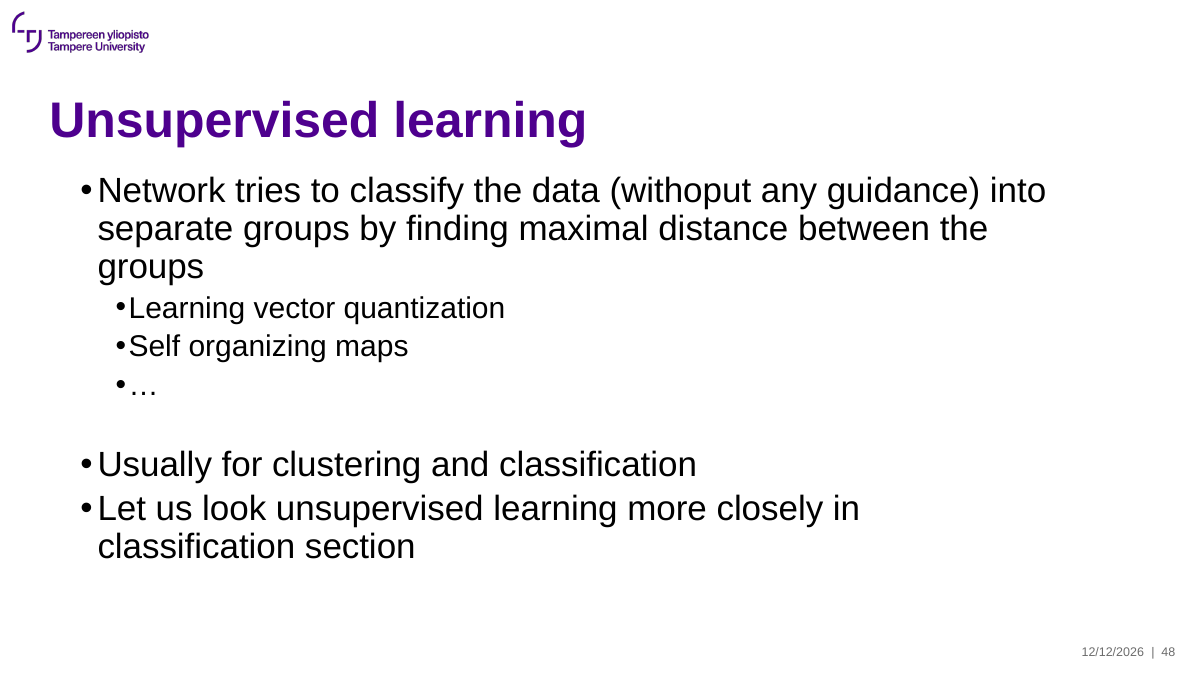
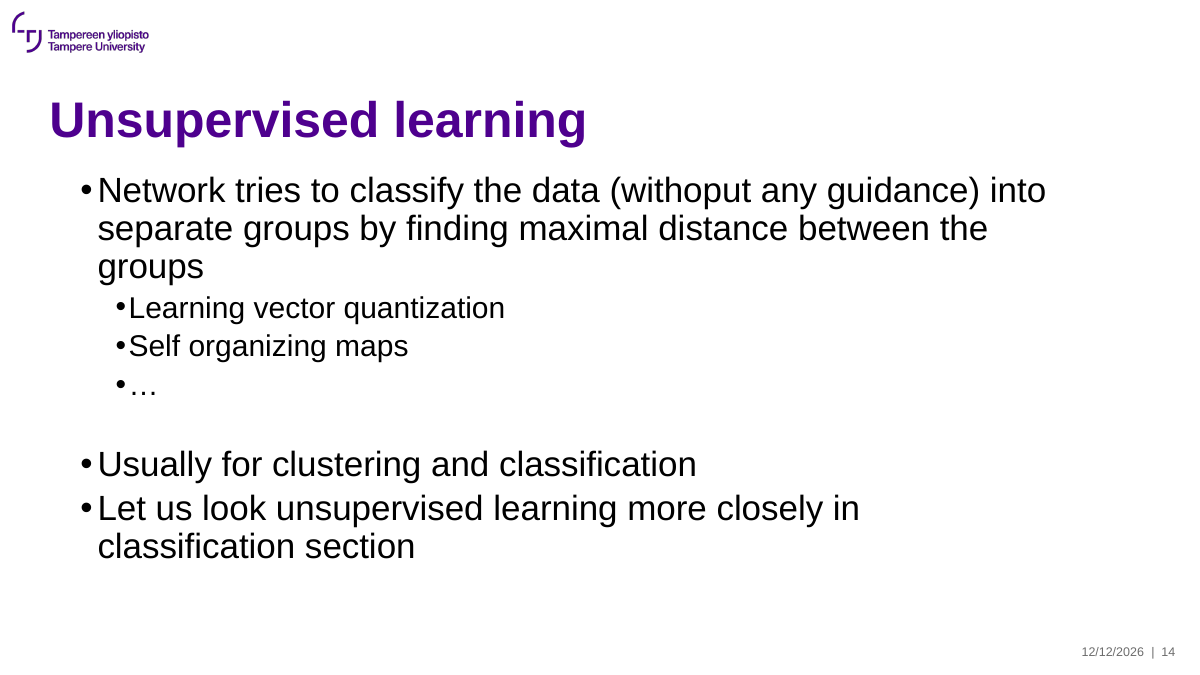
48: 48 -> 14 (1168, 653)
